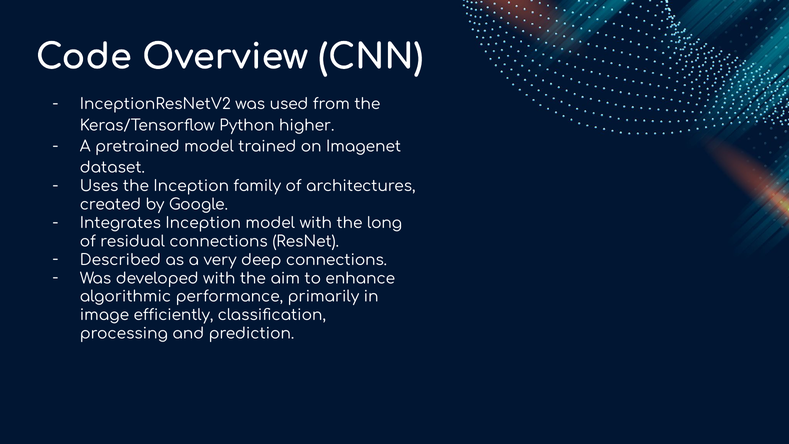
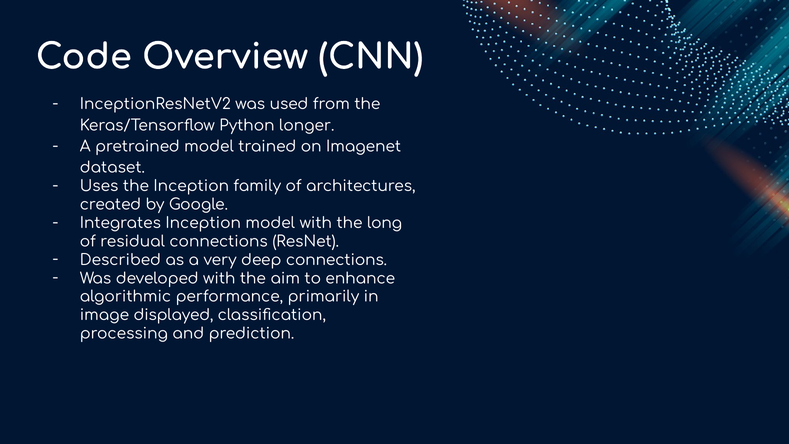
higher: higher -> longer (307, 126)
efficiently: efficiently -> displayed (174, 315)
